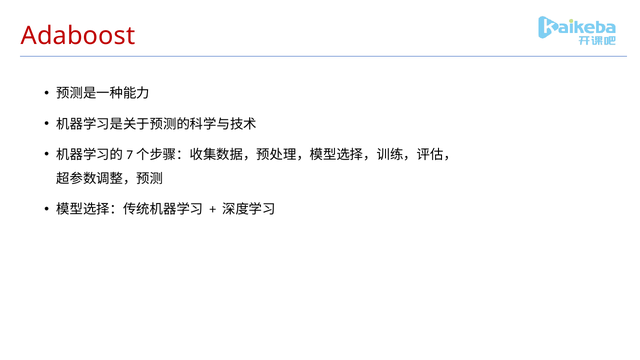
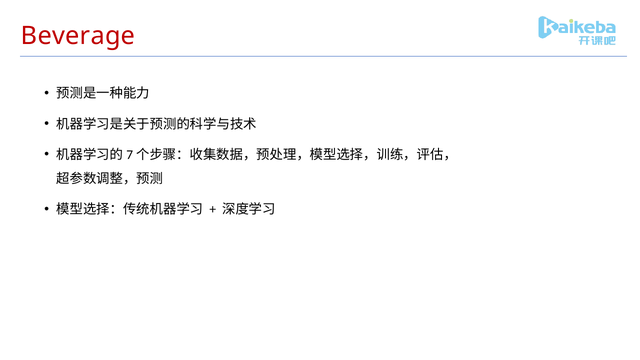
Adaboost: Adaboost -> Beverage (78, 36)
